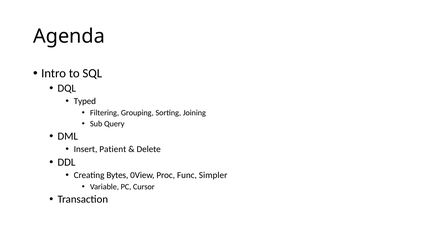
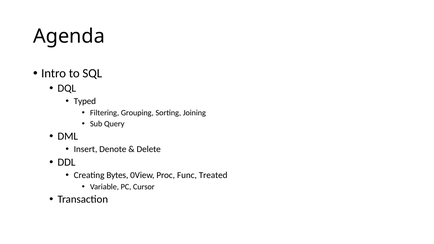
Patient: Patient -> Denote (113, 149)
Simpler: Simpler -> Treated (213, 175)
